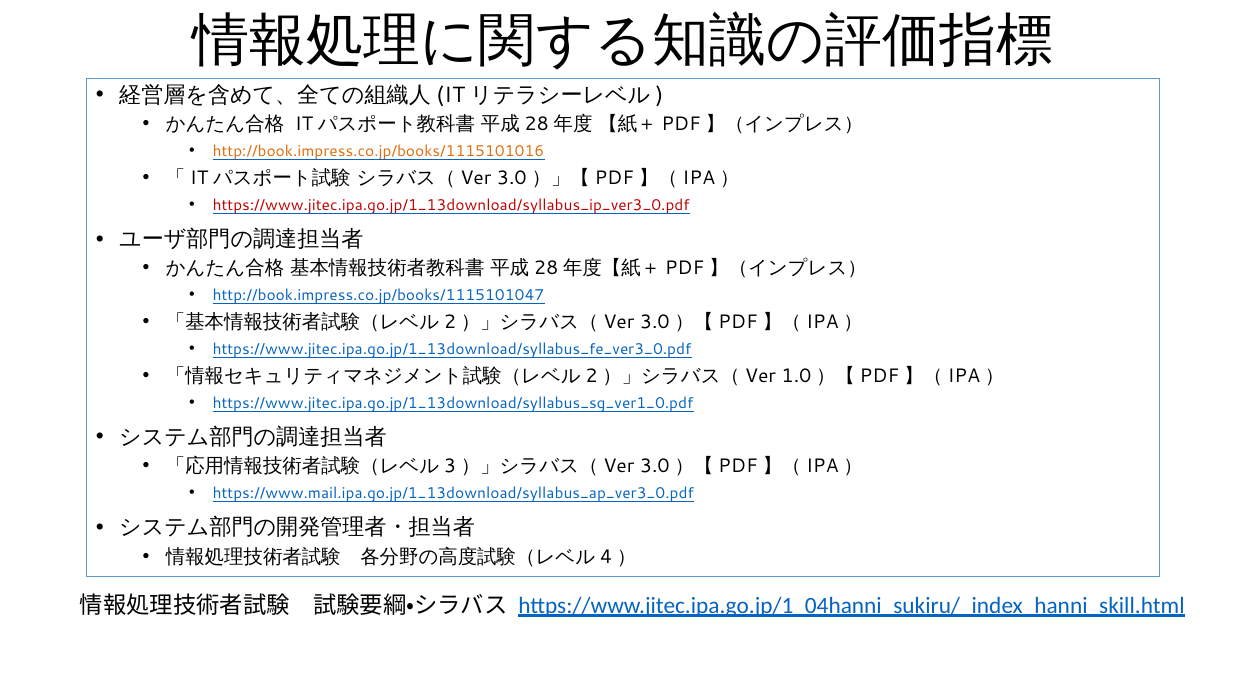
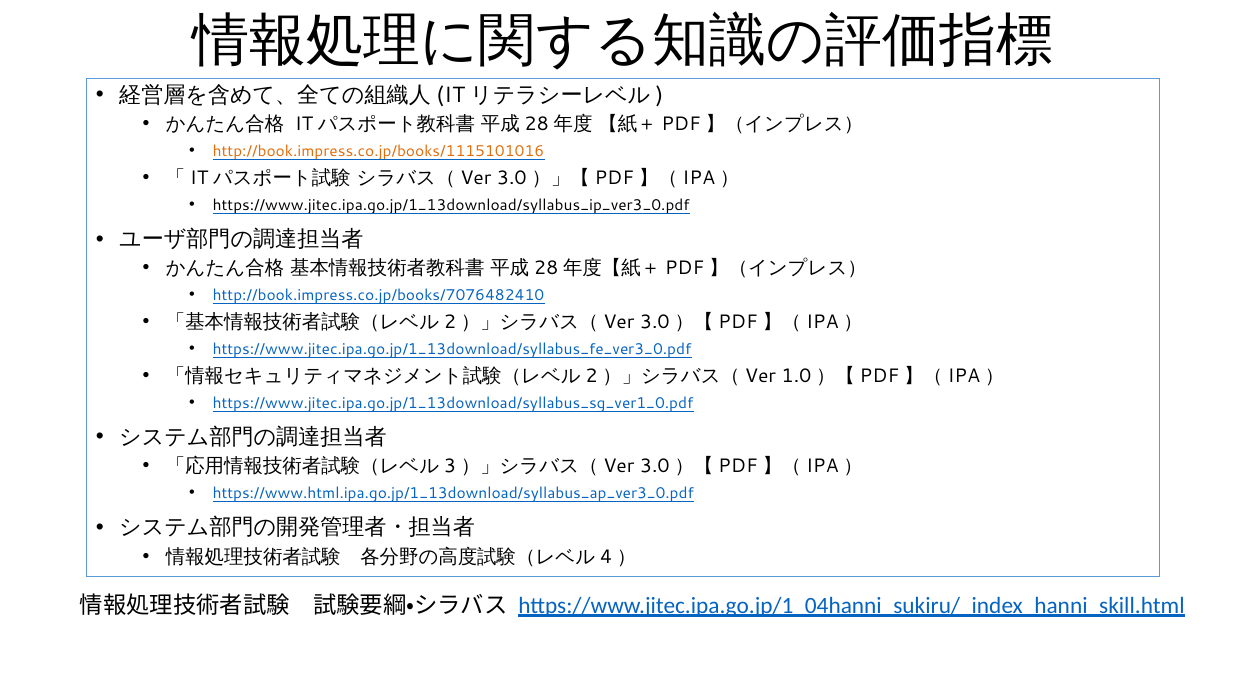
https://www.jitec.ipa.go.jp/1_13download/syllabus_ip_ver3_0.pdf colour: red -> black (451, 205)
http://book.impress.co.jp/books/1115101047: http://book.impress.co.jp/books/1115101047 -> http://book.impress.co.jp/books/7076482410 (378, 296)
https://www.mail.ipa.go.jp/1_13download/syllabus_ap_ver3_0.pdf: https://www.mail.ipa.go.jp/1_13download/syllabus_ap_ver3_0.pdf -> https://www.html.ipa.go.jp/1_13download/syllabus_ap_ver3_0.pdf (453, 493)
